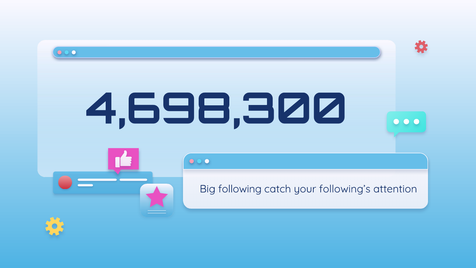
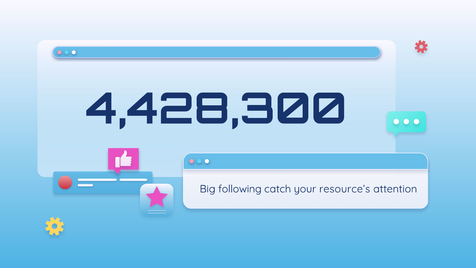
4,698,300: 4,698,300 -> 4,428,300 (216, 109)
following’s: following’s -> resource’s (345, 189)
